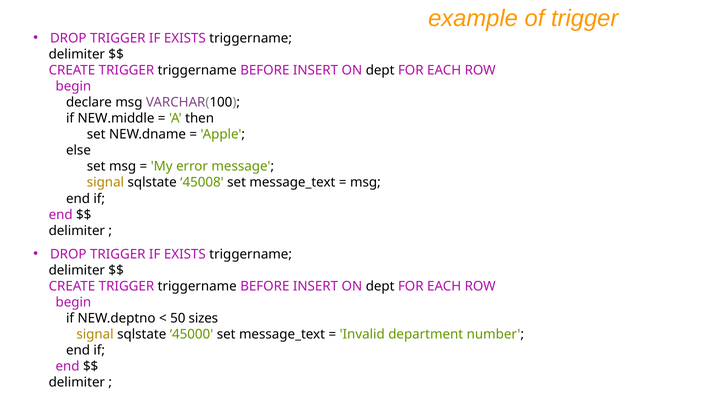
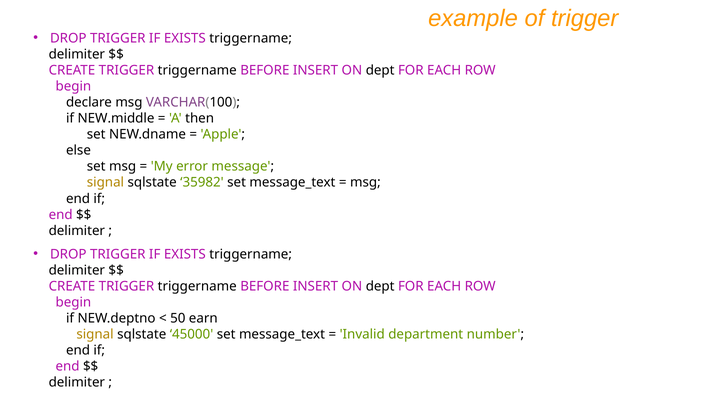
45008: 45008 -> 35982 (202, 183)
sizes: sizes -> earn (203, 318)
